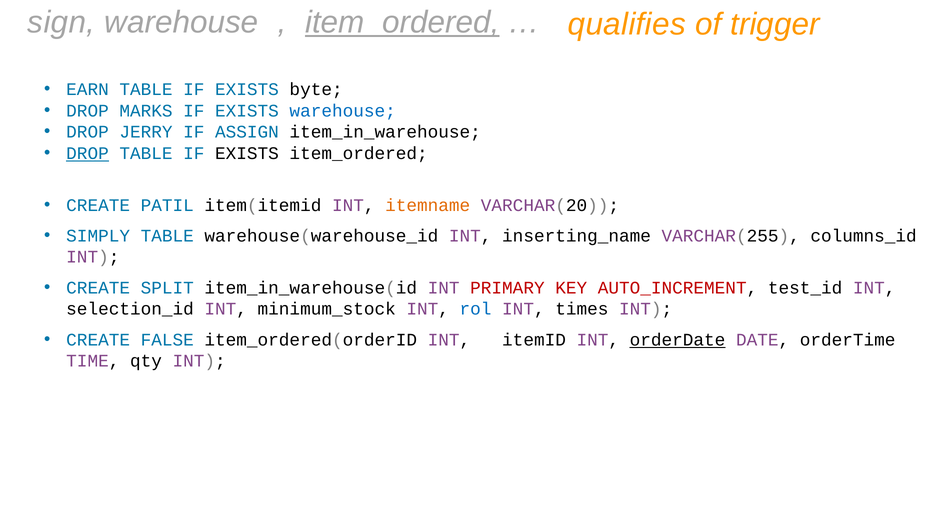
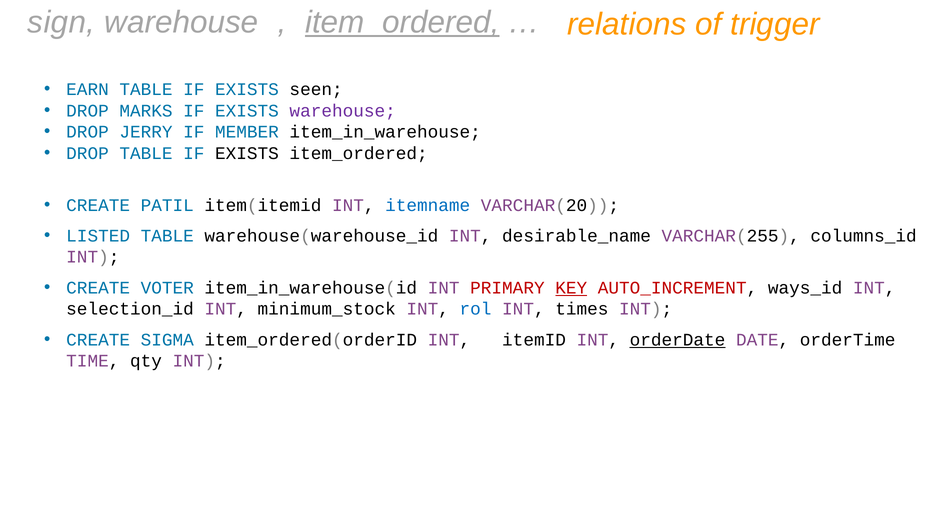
qualifies: qualifies -> relations (627, 25)
byte: byte -> seen (316, 90)
warehouse colour: blue -> purple (343, 111)
ASSIGN: ASSIGN -> MEMBER (247, 132)
DROP underline: present -> none (88, 153)
itemname colour: orange -> blue (428, 205)
SIMPLY: SIMPLY -> LISTED (98, 236)
inserting_name: inserting_name -> desirable_name (577, 236)
SPLIT: SPLIT -> VOTER (167, 288)
KEY underline: none -> present (571, 288)
test_id: test_id -> ways_id (805, 288)
FALSE: FALSE -> SIGMA (167, 340)
